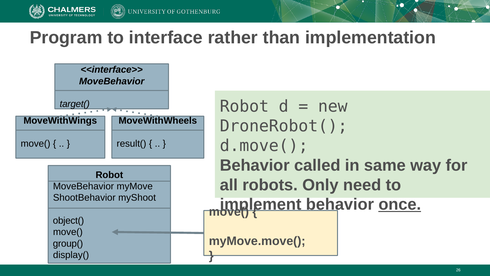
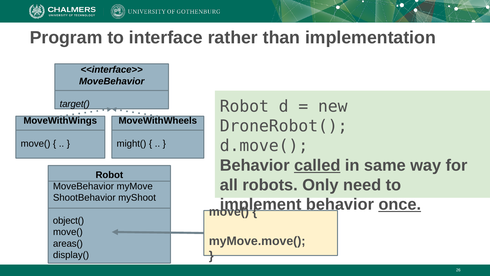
result(: result( -> might( (131, 143)
called underline: none -> present (317, 165)
group(: group( -> areas( (68, 243)
